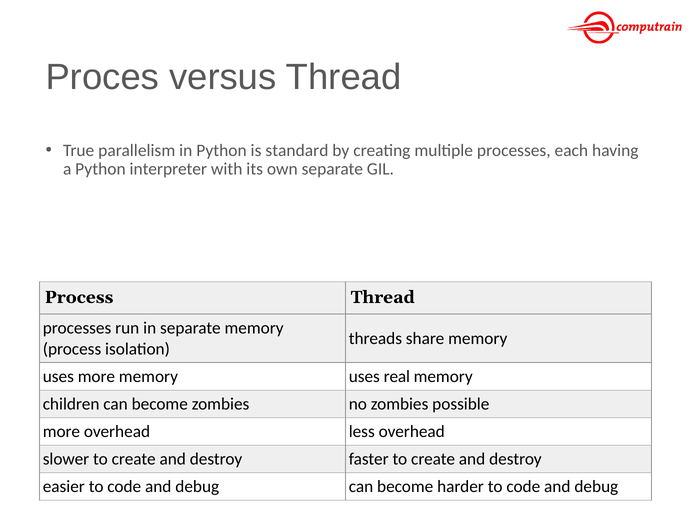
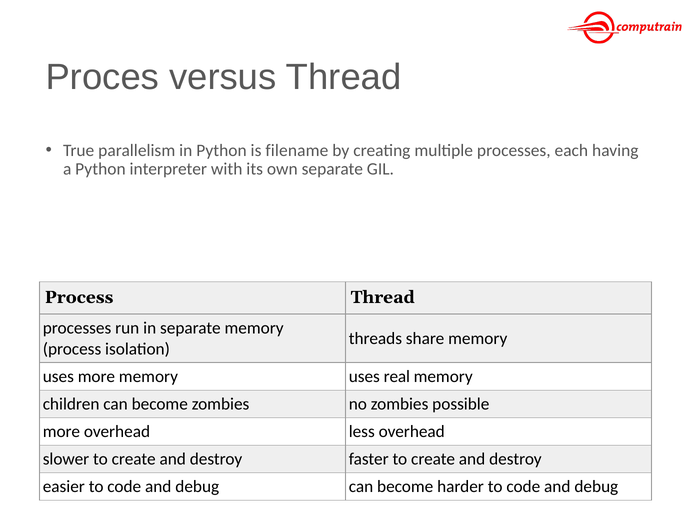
standard: standard -> filename (297, 150)
